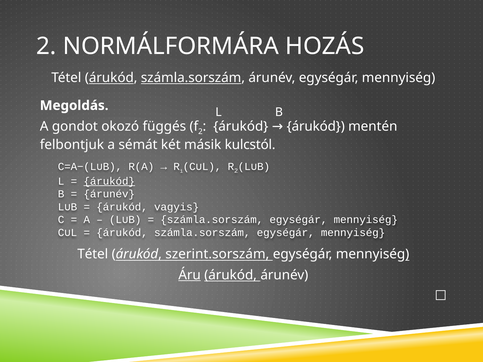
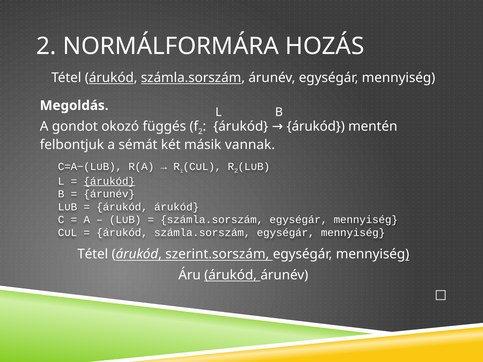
kulcstól: kulcstól -> vannak (250, 145)
vagyis: vagyis -> árukód (177, 207)
Áru underline: present -> none (190, 275)
